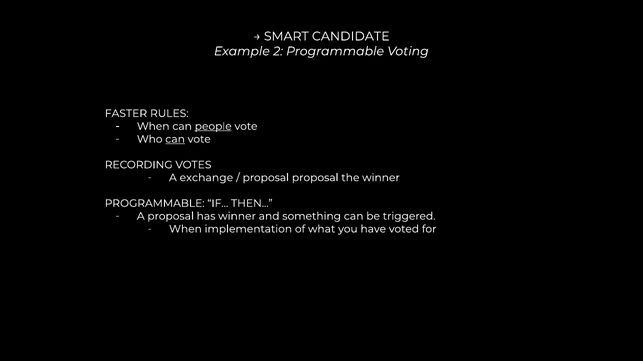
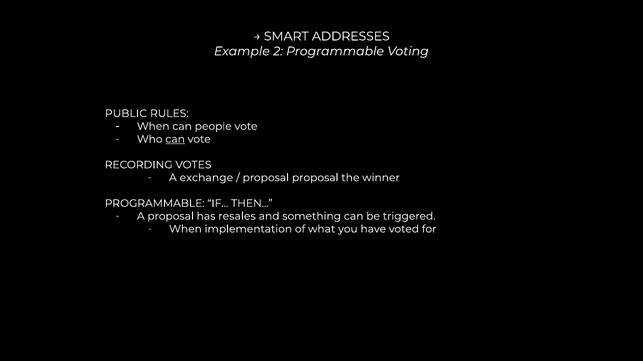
CANDIDATE: CANDIDATE -> ADDRESSES (351, 36)
FASTER: FASTER -> PUBLIC (126, 114)
people underline: present -> none (213, 127)
has winner: winner -> resales (237, 217)
